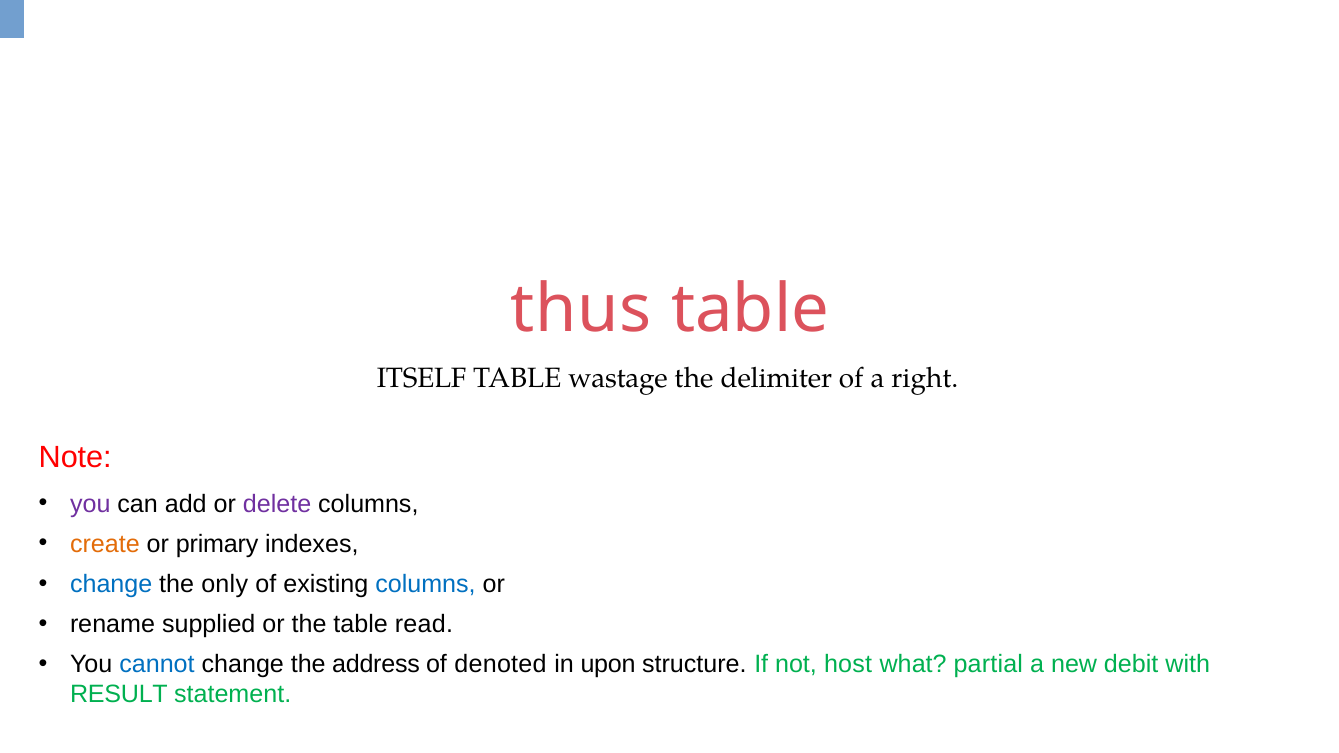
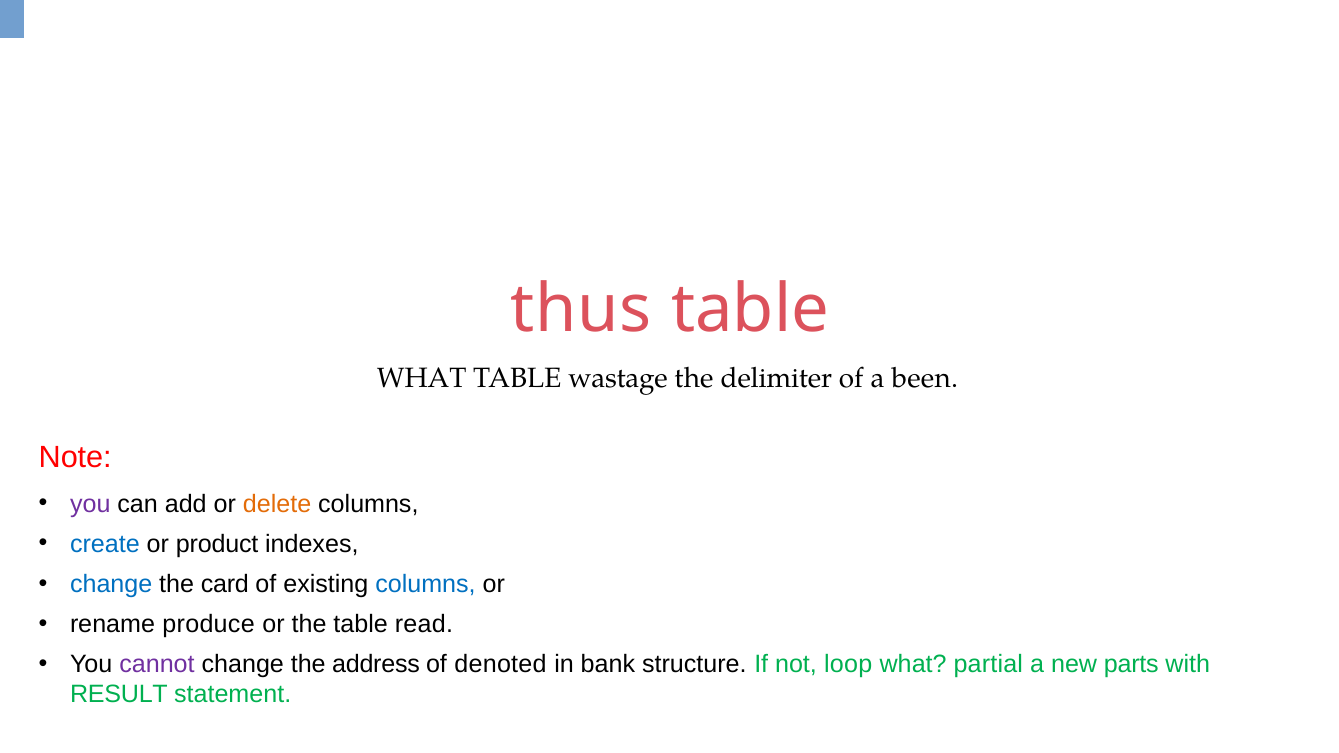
ITSELF: ITSELF -> WHAT (422, 378)
right: right -> been (925, 378)
delete colour: purple -> orange (277, 504)
create colour: orange -> blue (105, 544)
primary: primary -> product (217, 544)
only: only -> card (225, 584)
supplied: supplied -> produce (209, 624)
cannot colour: blue -> purple (157, 665)
upon: upon -> bank (608, 665)
host: host -> loop (848, 665)
debit: debit -> parts (1131, 665)
